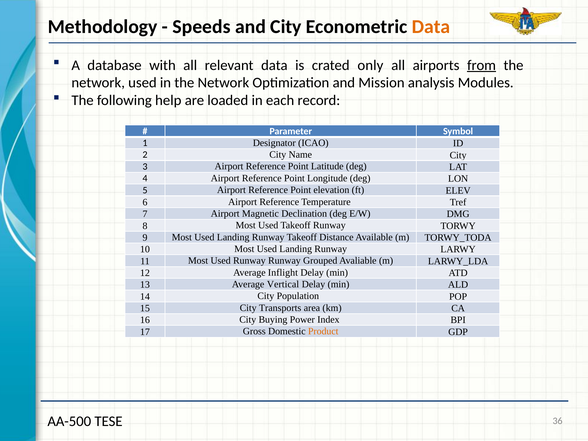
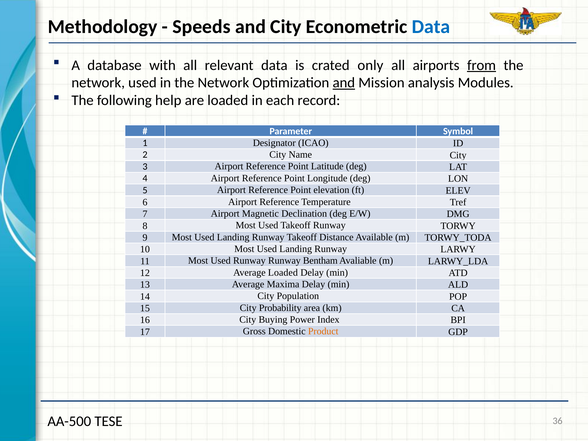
Data colour: orange -> blue (431, 27)
and underline: none -> present (344, 83)
Grouped: Grouped -> Bentham (320, 261)
Average Inflight: Inflight -> Loaded (283, 272)
Vertical: Vertical -> Maxima (283, 284)
Transports: Transports -> Probability (280, 308)
